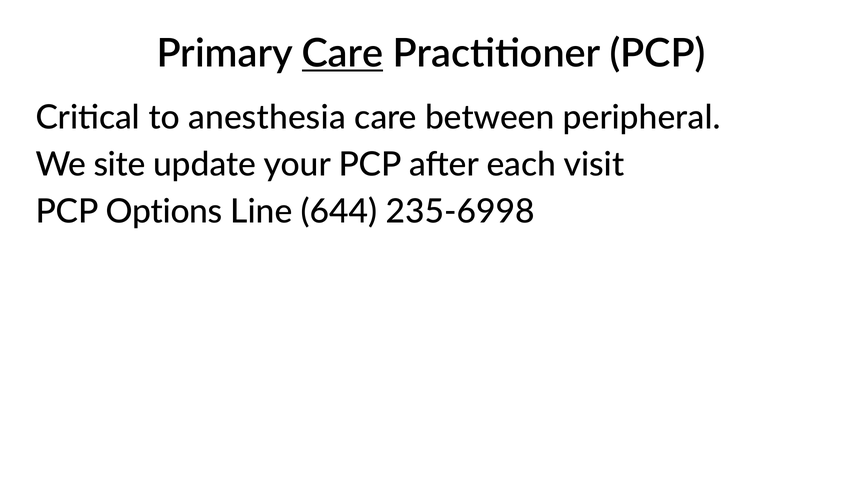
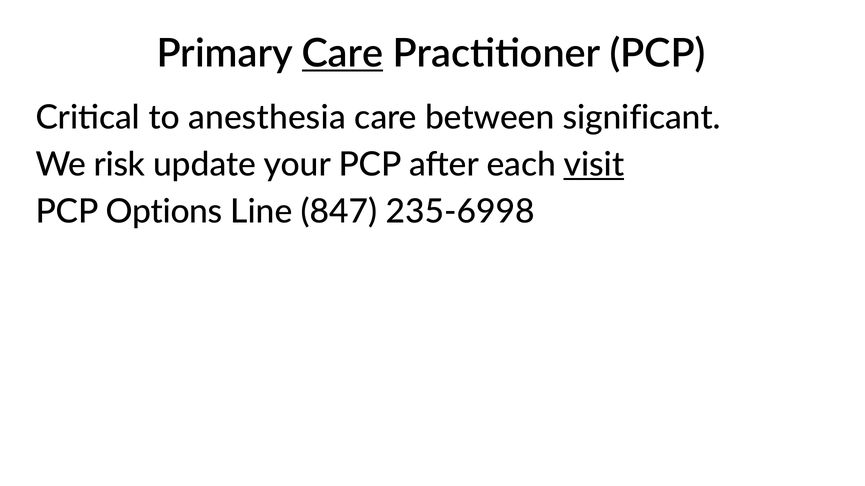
peripheral: peripheral -> significant (642, 118)
site: site -> risk (120, 165)
visit underline: none -> present (594, 165)
644: 644 -> 847 (339, 212)
